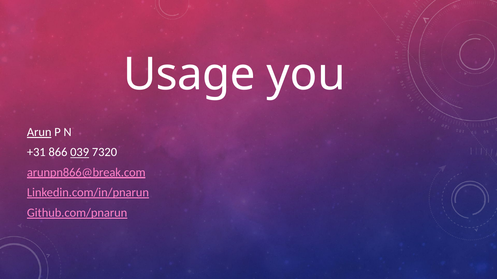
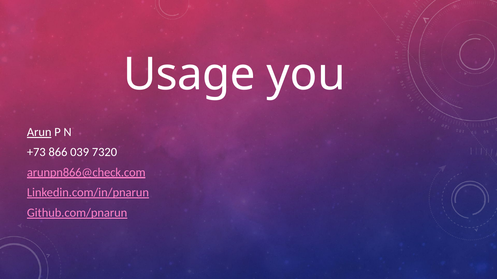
+31: +31 -> +73 (36, 153)
039 underline: present -> none (80, 153)
arunpn866@break.com: arunpn866@break.com -> arunpn866@check.com (86, 173)
